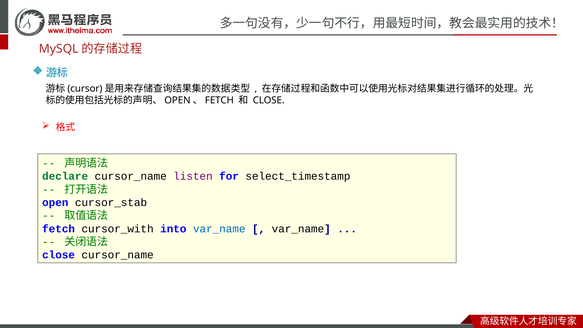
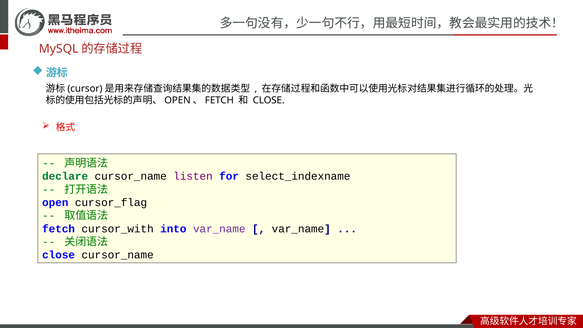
select_timestamp: select_timestamp -> select_indexname (298, 176)
cursor_stab: cursor_stab -> cursor_flag (111, 203)
var_name colour: blue -> purple (219, 229)
